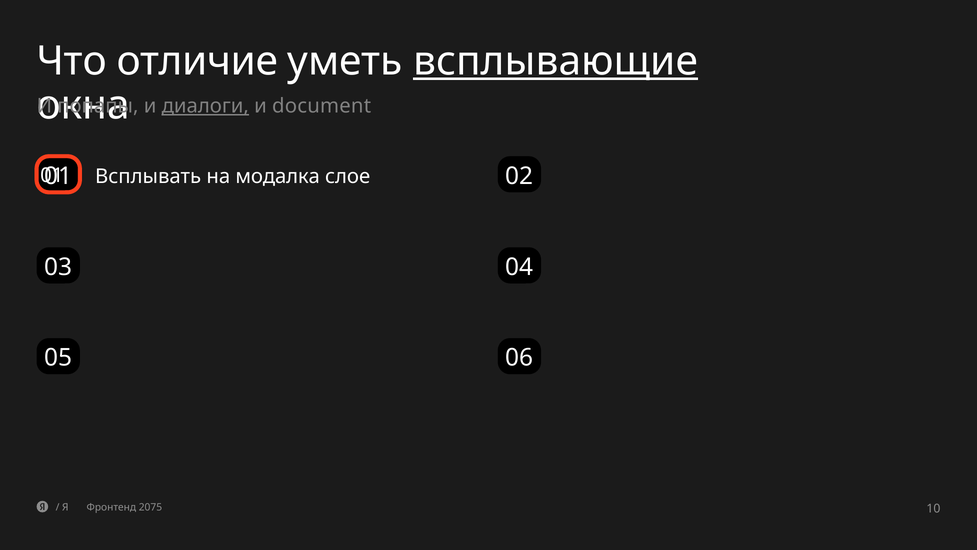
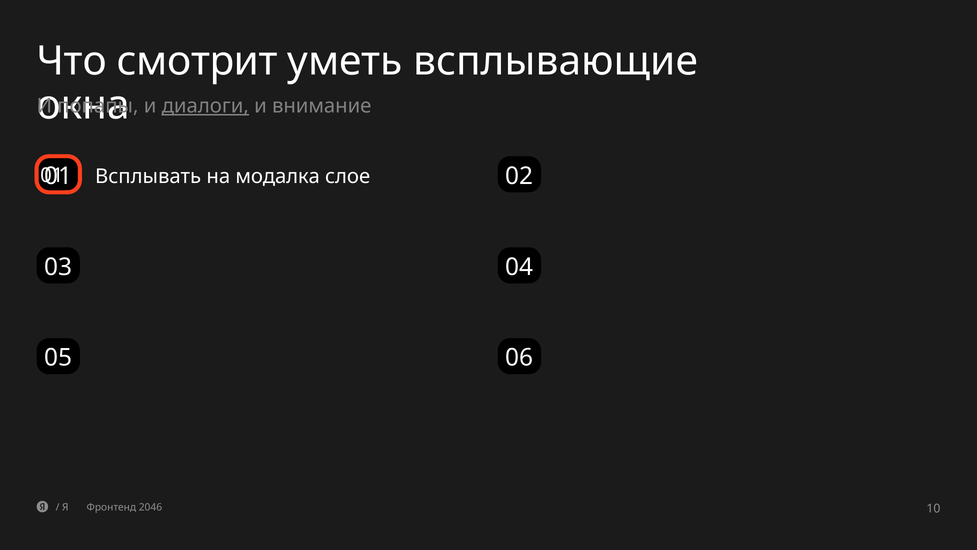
отличие: отличие -> смотрит (197, 61)
всплывающие underline: present -> none (556, 61)
document: document -> внимание (322, 106)
2075: 2075 -> 2046 (150, 507)
